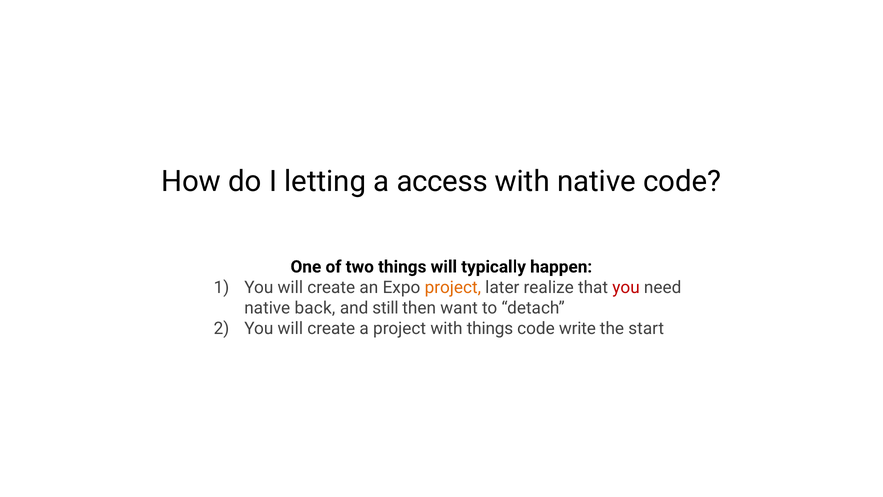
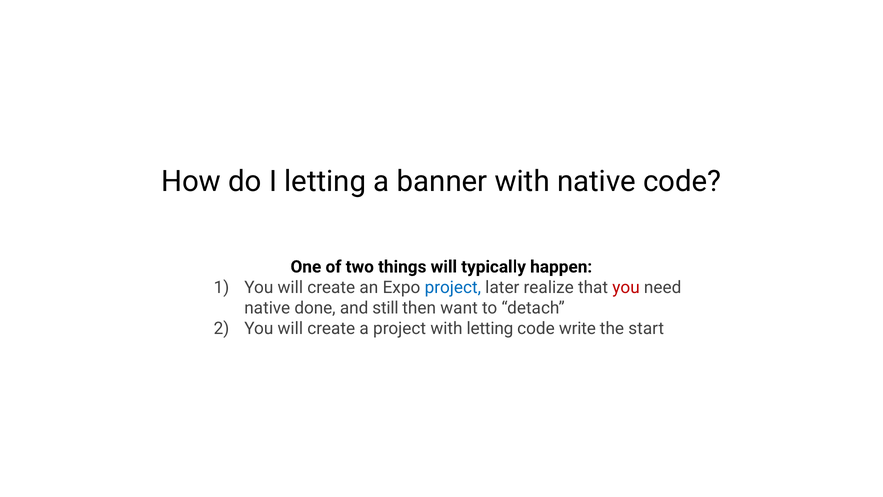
access: access -> banner (442, 182)
project colour: orange -> blue (453, 287)
back: back -> done (315, 308)
with things: things -> letting (490, 329)
